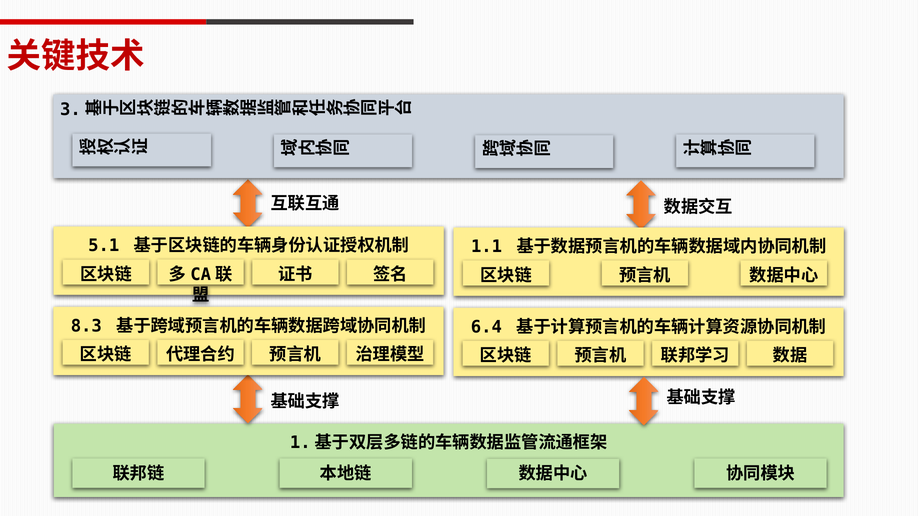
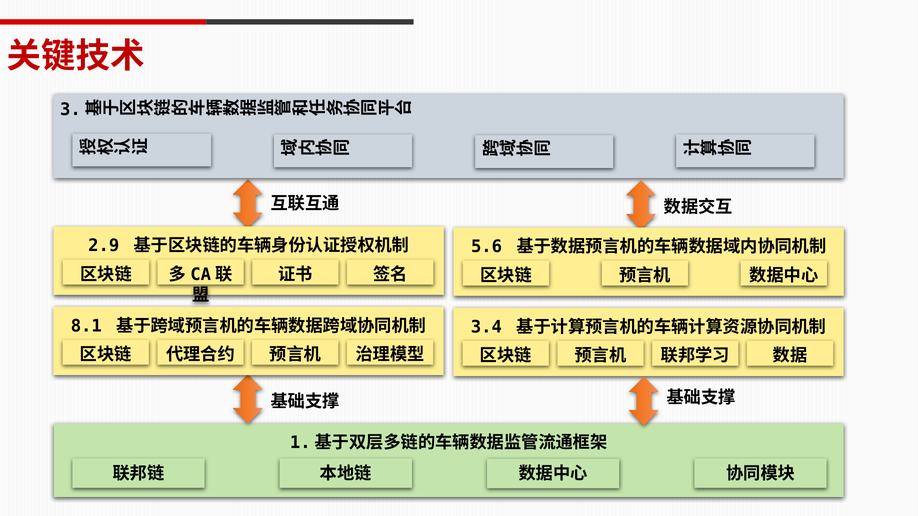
5.1: 5.1 -> 2.9 (104, 246)
1.1: 1.1 -> 5.6 (487, 247)
8.3: 8.3 -> 8.1 (86, 326)
6.4: 6.4 -> 3.4 (486, 327)
